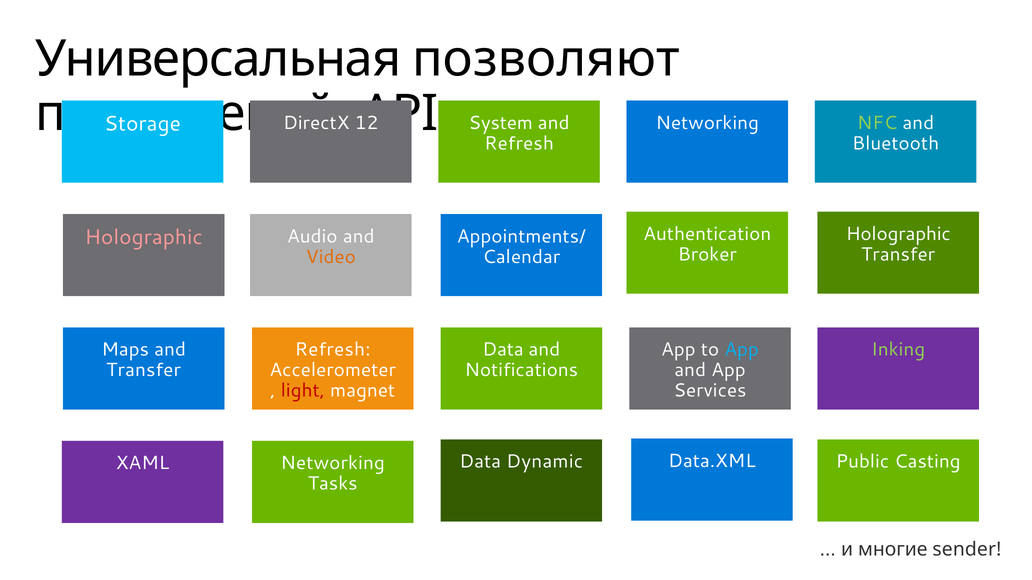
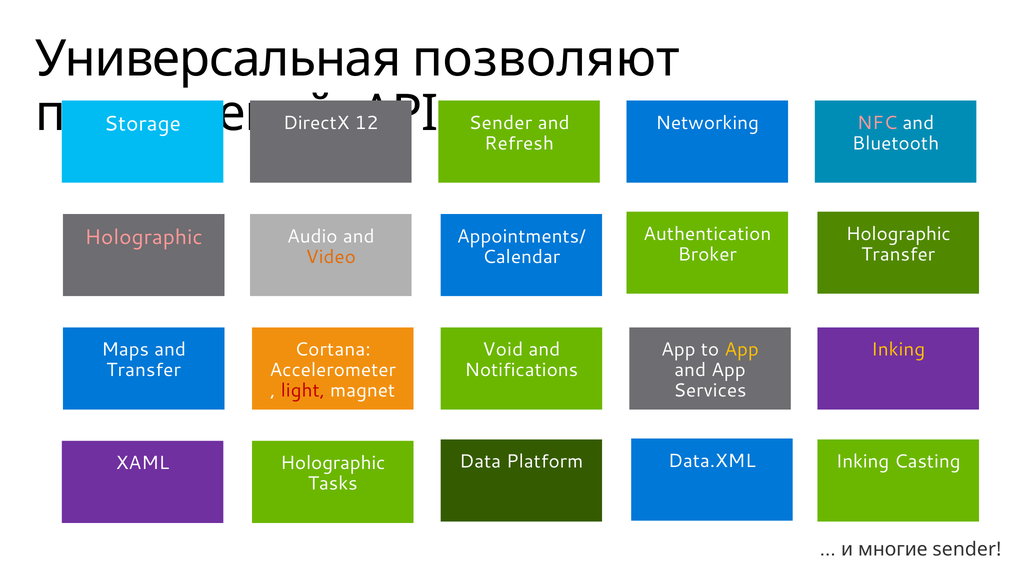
NFC colour: light green -> pink (877, 123)
System: System -> Sender (500, 123)
Refresh: Refresh -> Cortana (333, 350)
Data: Data -> Void (503, 350)
App colour: light blue -> yellow (742, 350)
Inking colour: light green -> yellow (898, 350)
Dynamic: Dynamic -> Platform (545, 462)
Data.XML Public: Public -> Inking (862, 462)
XAML Networking: Networking -> Holographic (333, 464)
